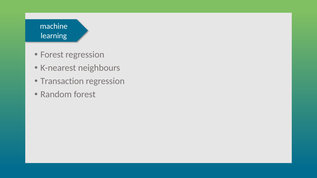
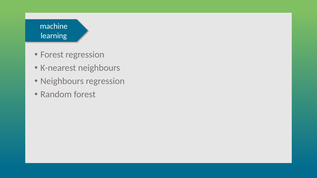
Transaction: Transaction -> Neighbours (62, 81)
